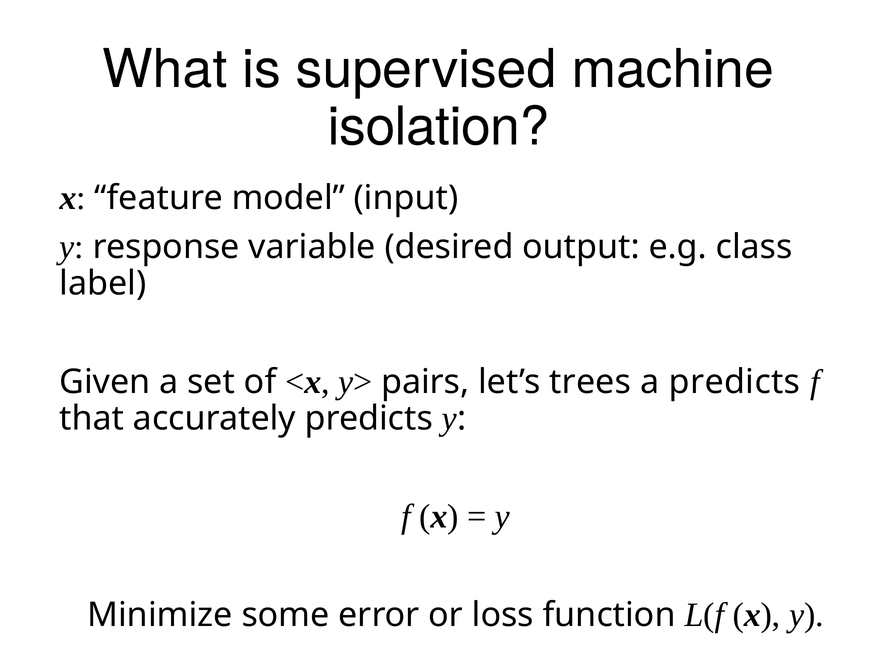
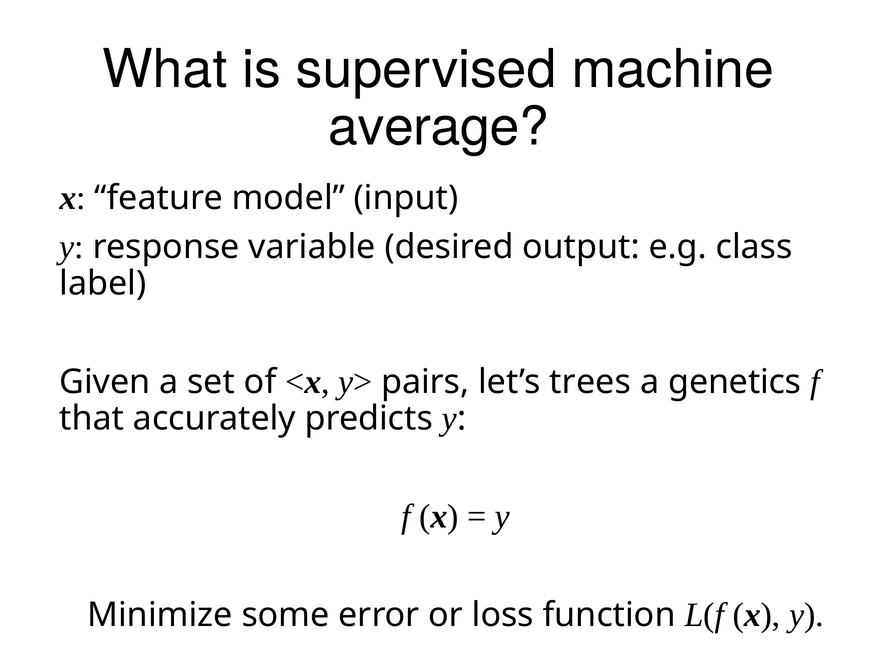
isolation: isolation -> average (439, 127)
a predicts: predicts -> genetics (735, 382)
